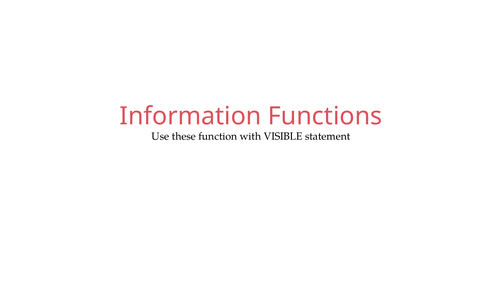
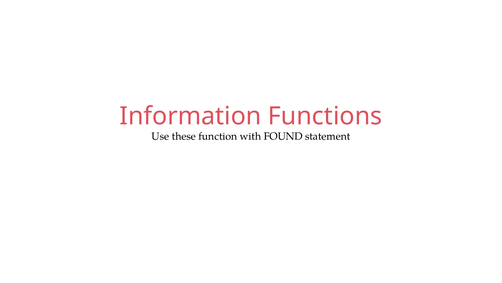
VISIBLE: VISIBLE -> FOUND (283, 136)
